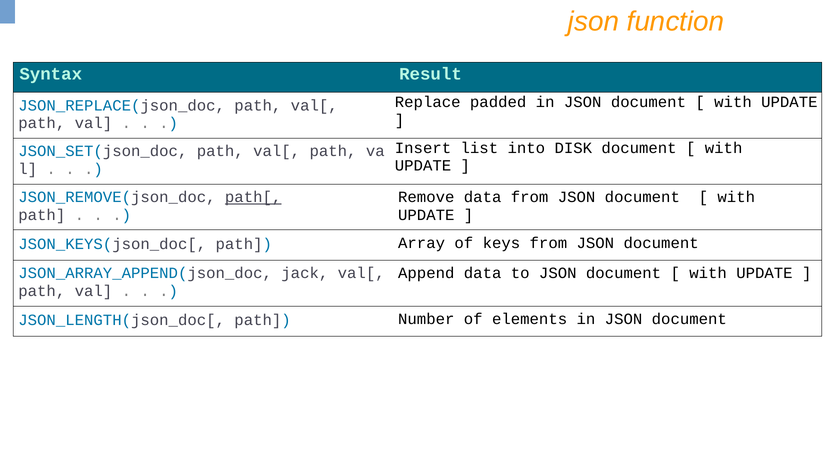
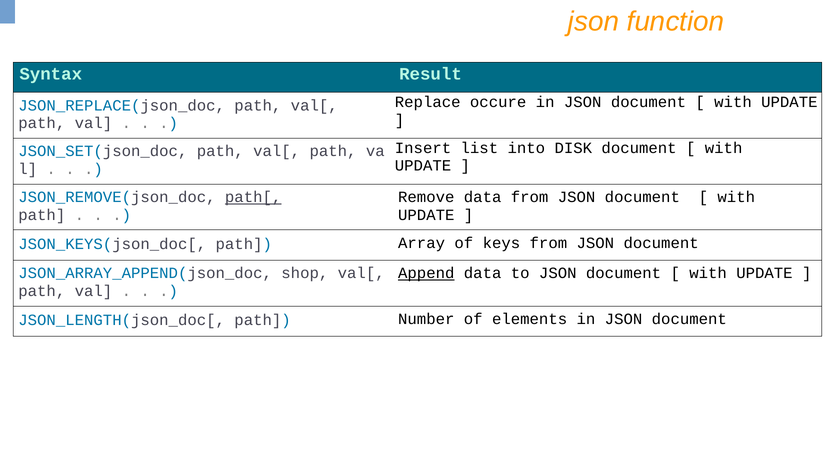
padded: padded -> occure (498, 102)
jack: jack -> shop (305, 274)
Append underline: none -> present (426, 274)
